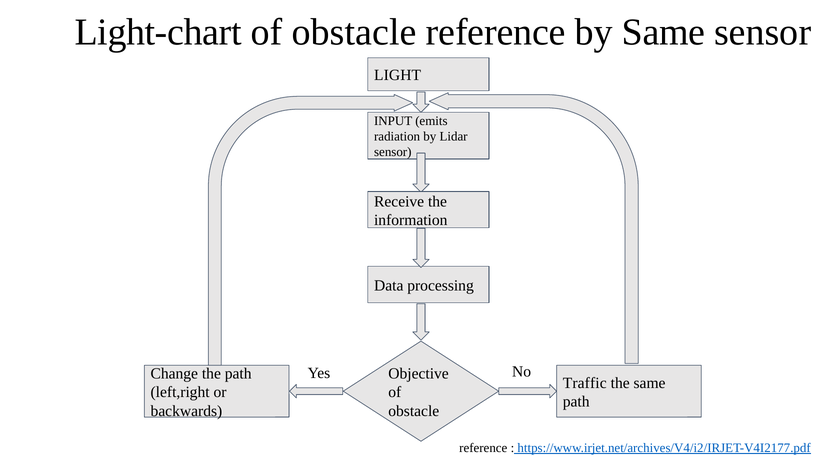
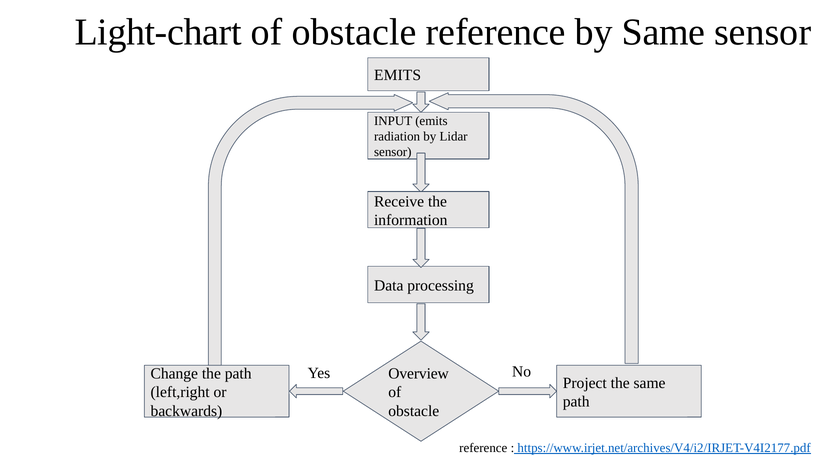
LIGHT: LIGHT -> EMITS (398, 75)
Objective: Objective -> Overview (419, 373)
Traffic: Traffic -> Project (585, 383)
